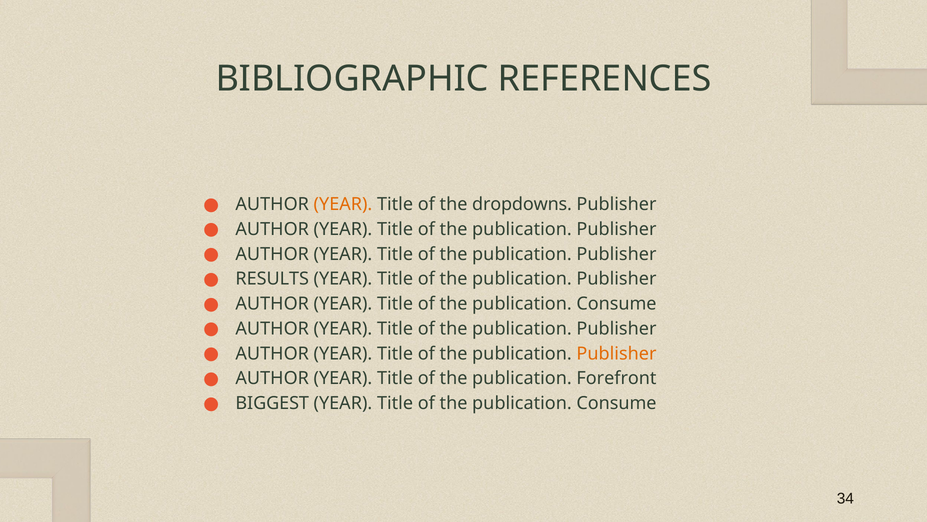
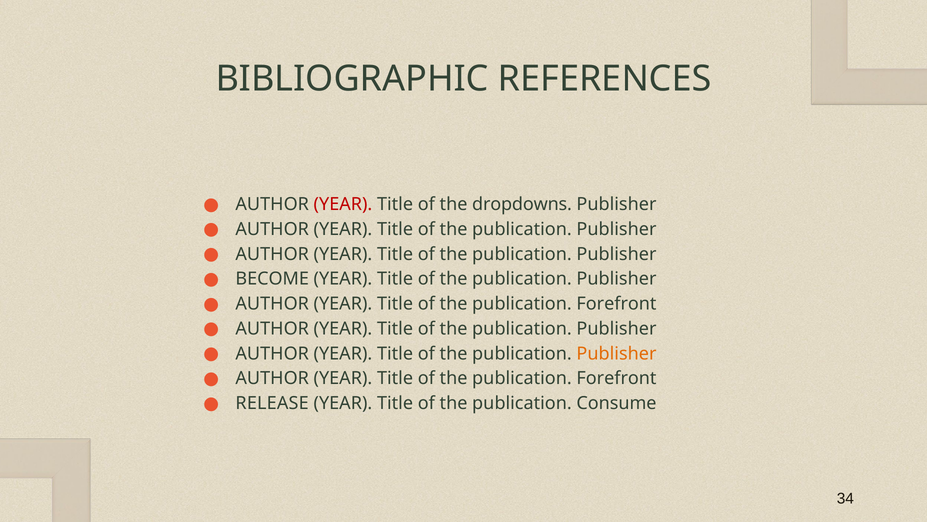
YEAR colour: orange -> red (343, 204)
RESULTS: RESULTS -> BECOME (272, 279)
Consume: Consume -> Forefront (616, 304)
BIGGEST: BIGGEST -> RELEASE (272, 403)
